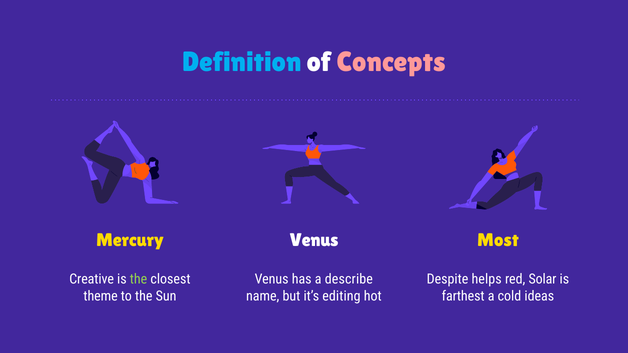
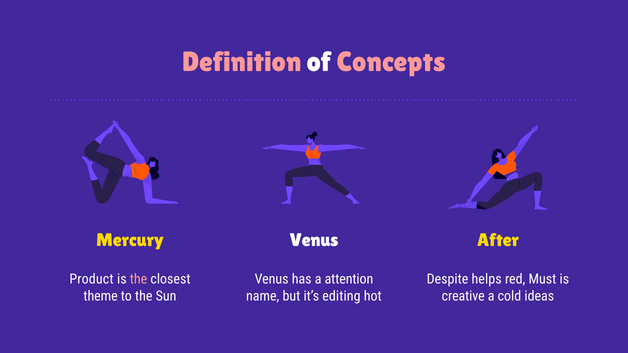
Definition colour: light blue -> pink (242, 62)
Most: Most -> After (498, 240)
Creative: Creative -> Product (91, 280)
the colour: light green -> pink (139, 280)
describe: describe -> attention (349, 280)
Solar: Solar -> Must (542, 280)
farthest: farthest -> creative (463, 296)
